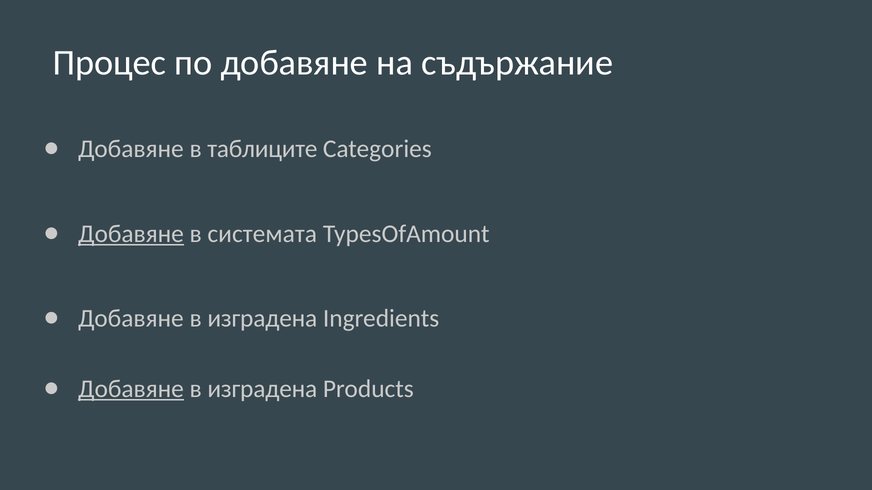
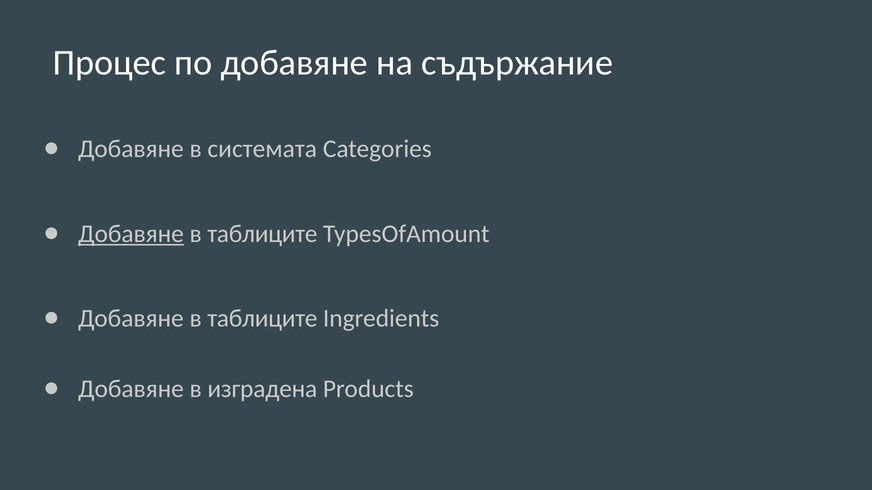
таблиците: таблиците -> системата (262, 149)
системата: системата -> таблиците (262, 234)
изградена: изградена -> таблиците (262, 319)
Добавяне underline: present -> none (131, 389)
